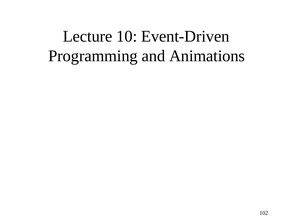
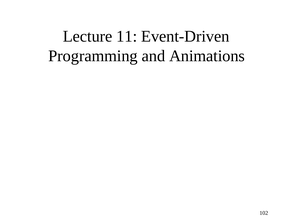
10: 10 -> 11 (127, 36)
